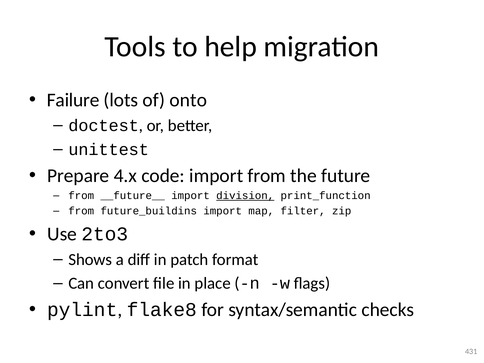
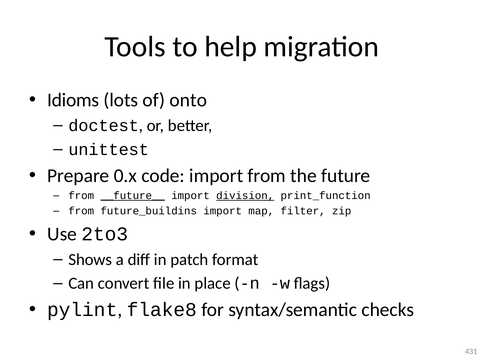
Failure: Failure -> Idioms (73, 100)
4.x: 4.x -> 0.x (125, 176)
__future__ underline: none -> present (133, 196)
